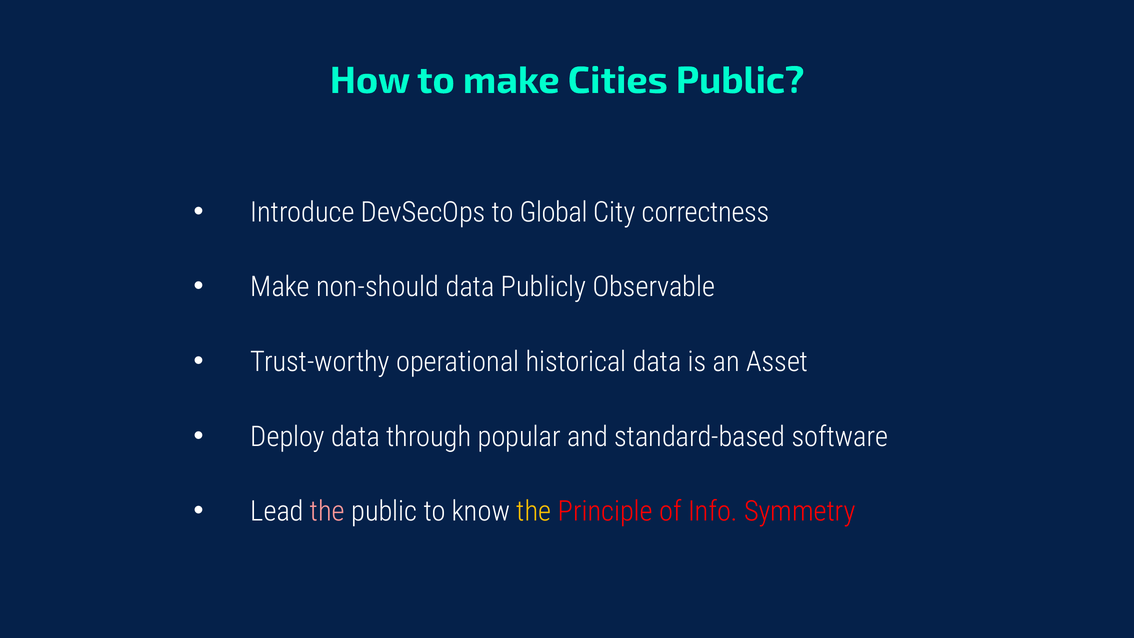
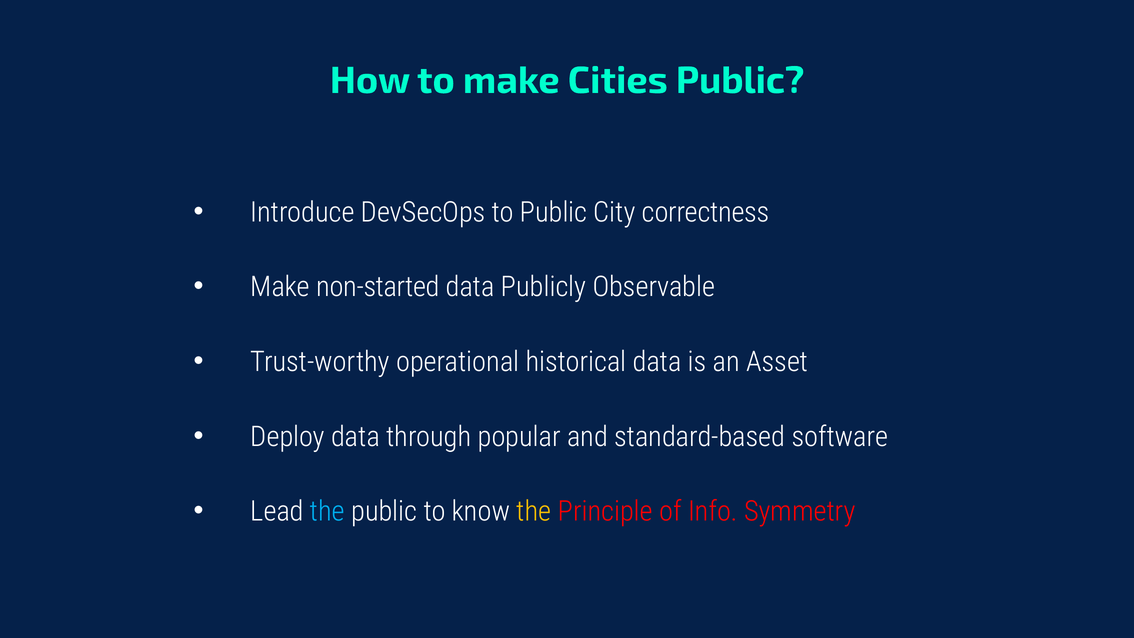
to Global: Global -> Public (554, 212)
non-should: non-should -> non-started (378, 287)
the colour: pink -> light blue (327, 511)
